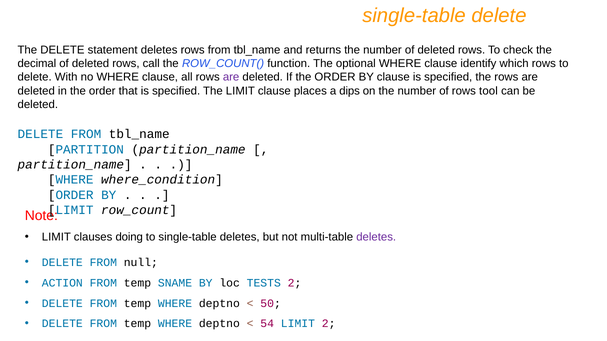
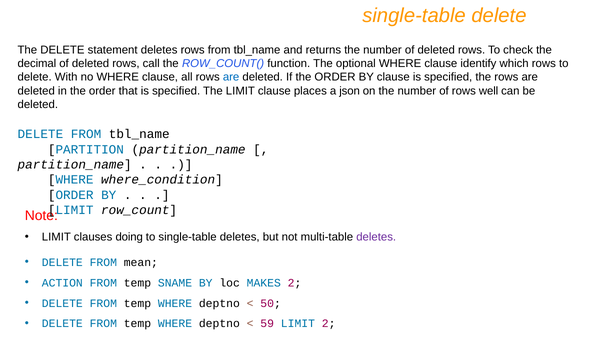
are colour: purple -> blue (231, 77)
dips: dips -> json (350, 91)
tool: tool -> well (489, 91)
null: null -> mean (141, 263)
TESTS: TESTS -> MAKES (264, 283)
54: 54 -> 59 (267, 324)
